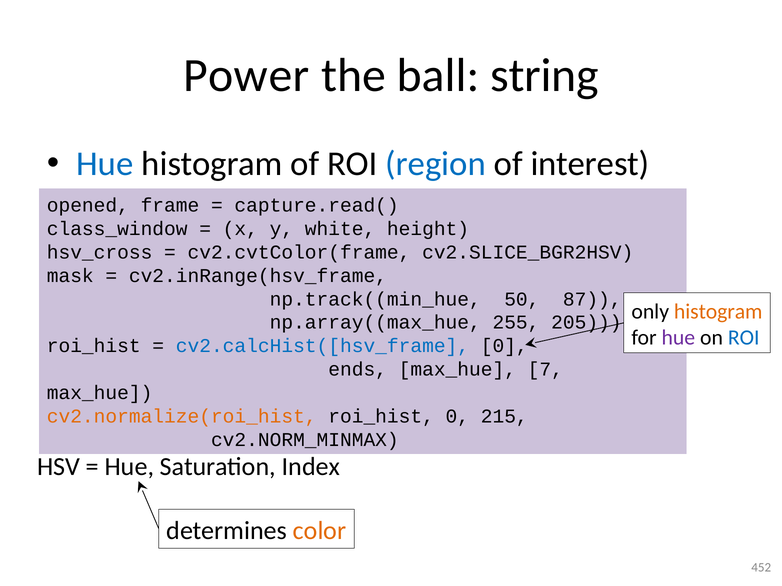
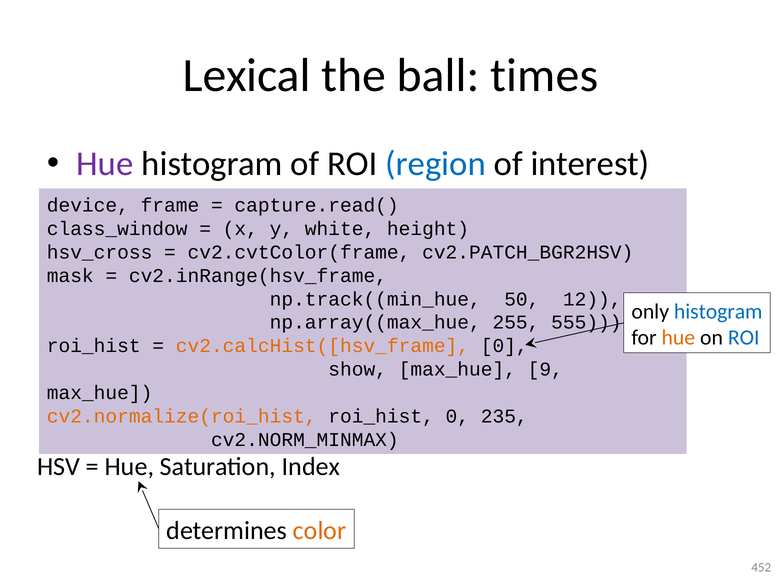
Power: Power -> Lexical (247, 76)
string: string -> times (544, 76)
Hue colour: blue -> purple (105, 164)
opened: opened -> device (88, 205)
cv2.SLICE_BGR2HSV: cv2.SLICE_BGR2HSV -> cv2.PATCH_BGR2HSV (528, 252)
87: 87 -> 12 (592, 299)
histogram colour: orange -> blue (718, 312)
205: 205 -> 555 (586, 323)
hue colour: purple -> orange (678, 338)
cv2.calcHist([hsv_frame colour: blue -> orange (322, 346)
ends: ends -> show (358, 370)
7: 7 -> 9 (545, 370)
215: 215 -> 235 (504, 417)
